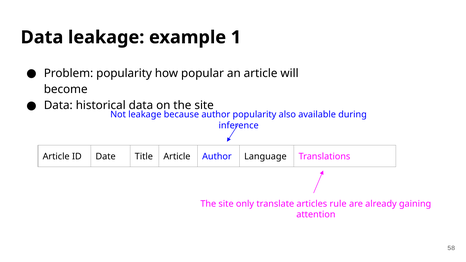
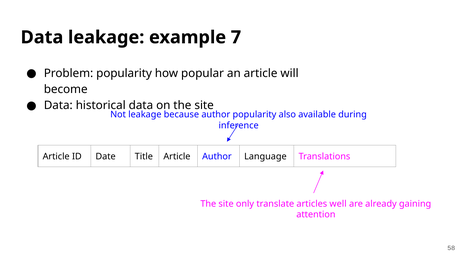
1: 1 -> 7 (236, 37)
rule: rule -> well (338, 204)
